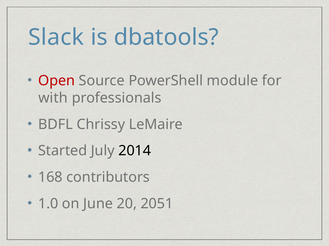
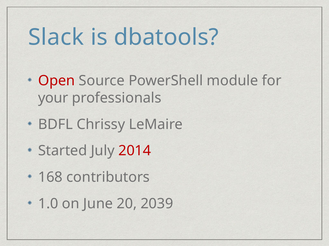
with: with -> your (53, 98)
2014 colour: black -> red (135, 151)
2051: 2051 -> 2039 (157, 204)
